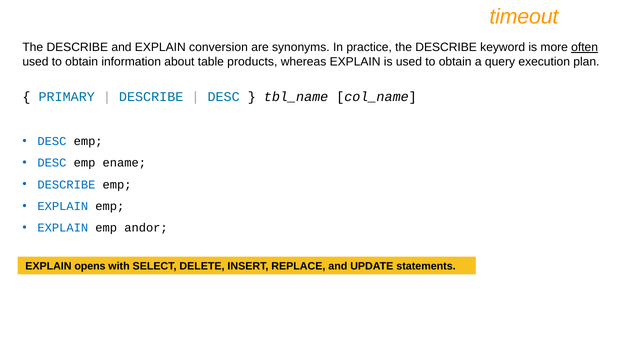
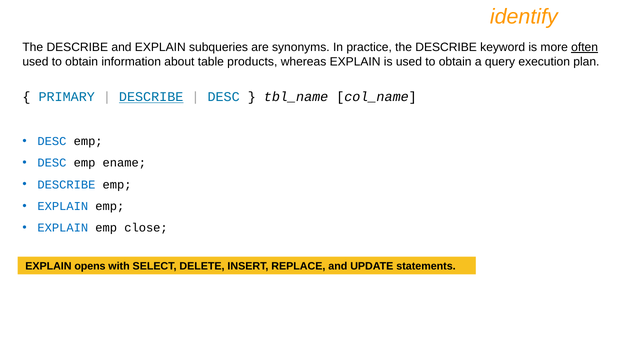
timeout: timeout -> identify (524, 17)
conversion: conversion -> subqueries (219, 48)
DESCRIBE underline: none -> present (151, 97)
andor: andor -> close (146, 228)
